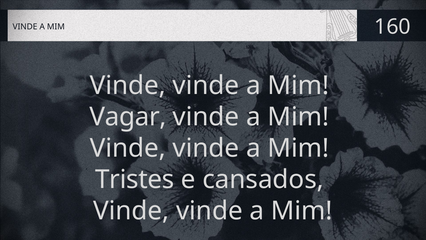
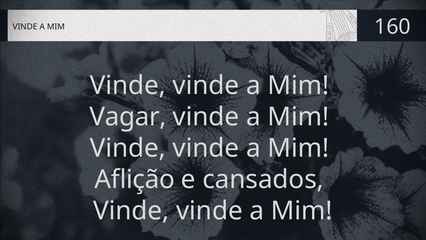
Tristes: Tristes -> Aflição (135, 179)
